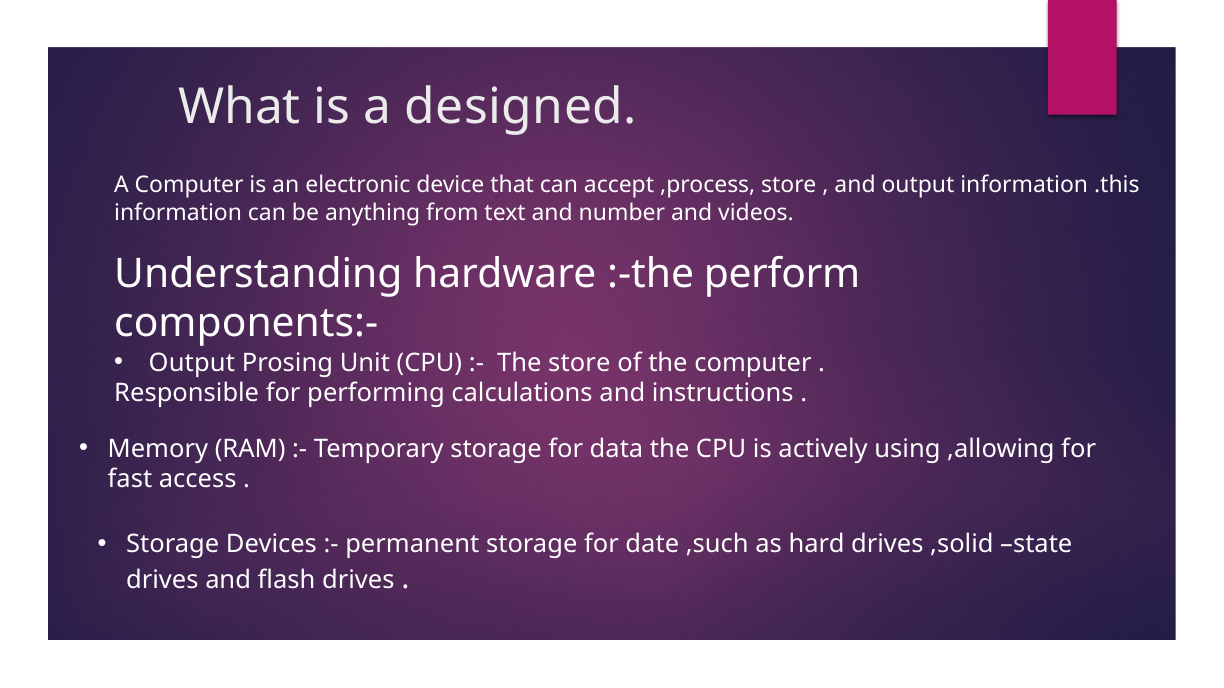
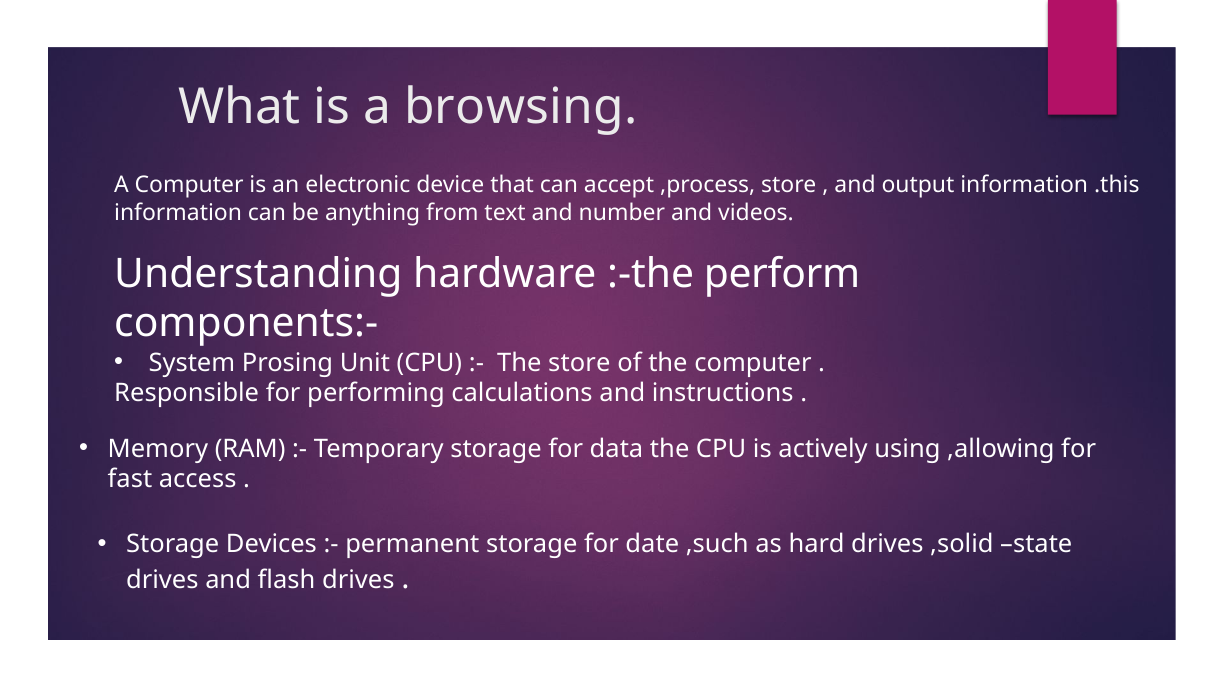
designed: designed -> browsing (521, 107)
Output: Output -> System (192, 363)
